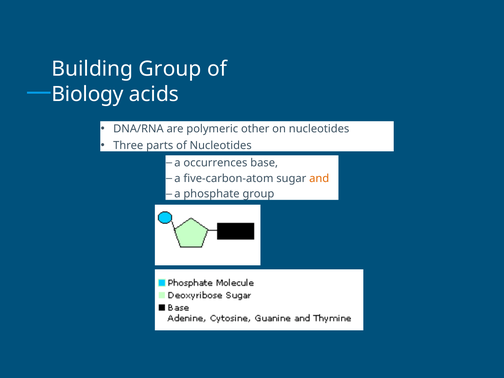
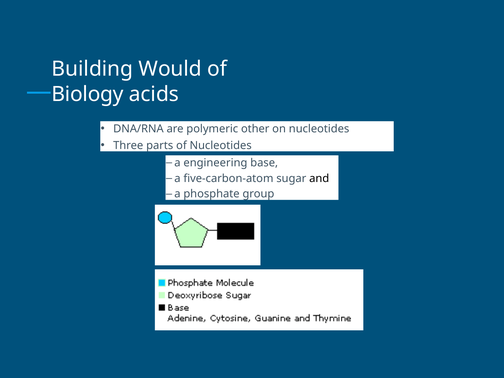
Building Group: Group -> Would (170, 69)
occurrences: occurrences -> engineering (215, 163)
and colour: orange -> black (319, 178)
